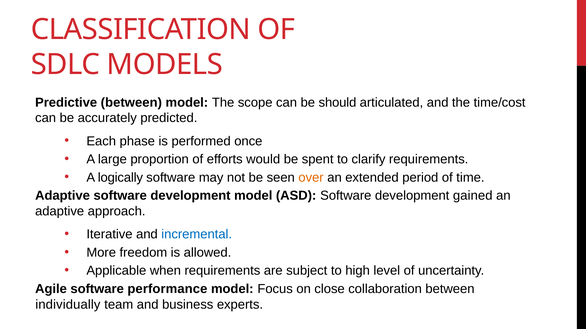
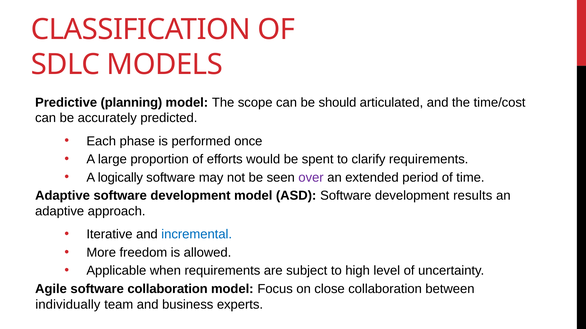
Predictive between: between -> planning (131, 103)
over colour: orange -> purple (311, 178)
gained: gained -> results (473, 196)
software performance: performance -> collaboration (168, 289)
